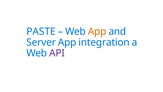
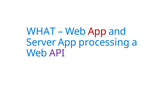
PASTE: PASTE -> WHAT (41, 31)
App colour: orange -> red (97, 31)
integration: integration -> processing (104, 42)
